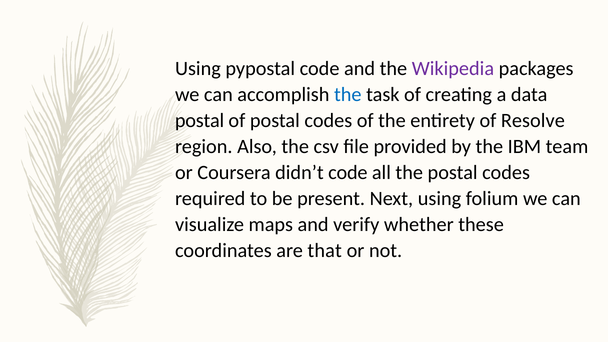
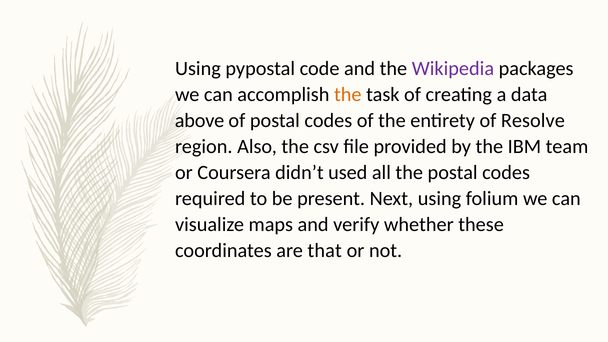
the colour: blue -> orange (348, 94)
postal: postal -> above (200, 120)
didn’t code: code -> used (348, 172)
